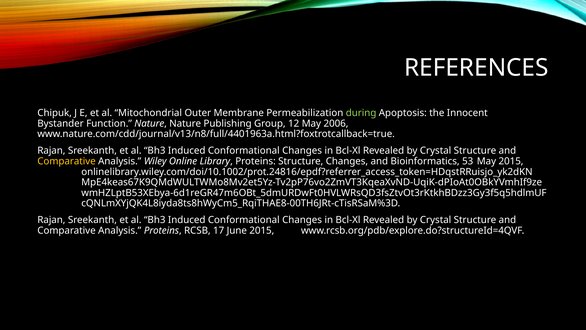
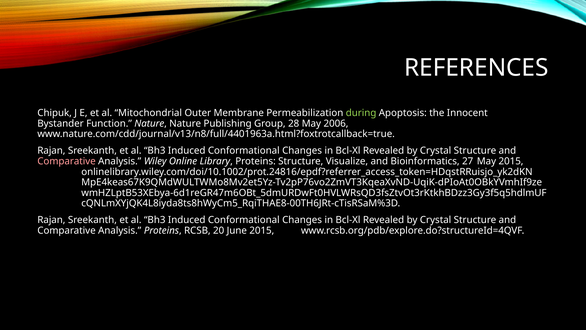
12: 12 -> 28 (294, 123)
Comparative colour: yellow -> pink (67, 161)
Structure Changes: Changes -> Visualize (347, 161)
53: 53 -> 27 (468, 161)
17: 17 -> 20 (219, 230)
